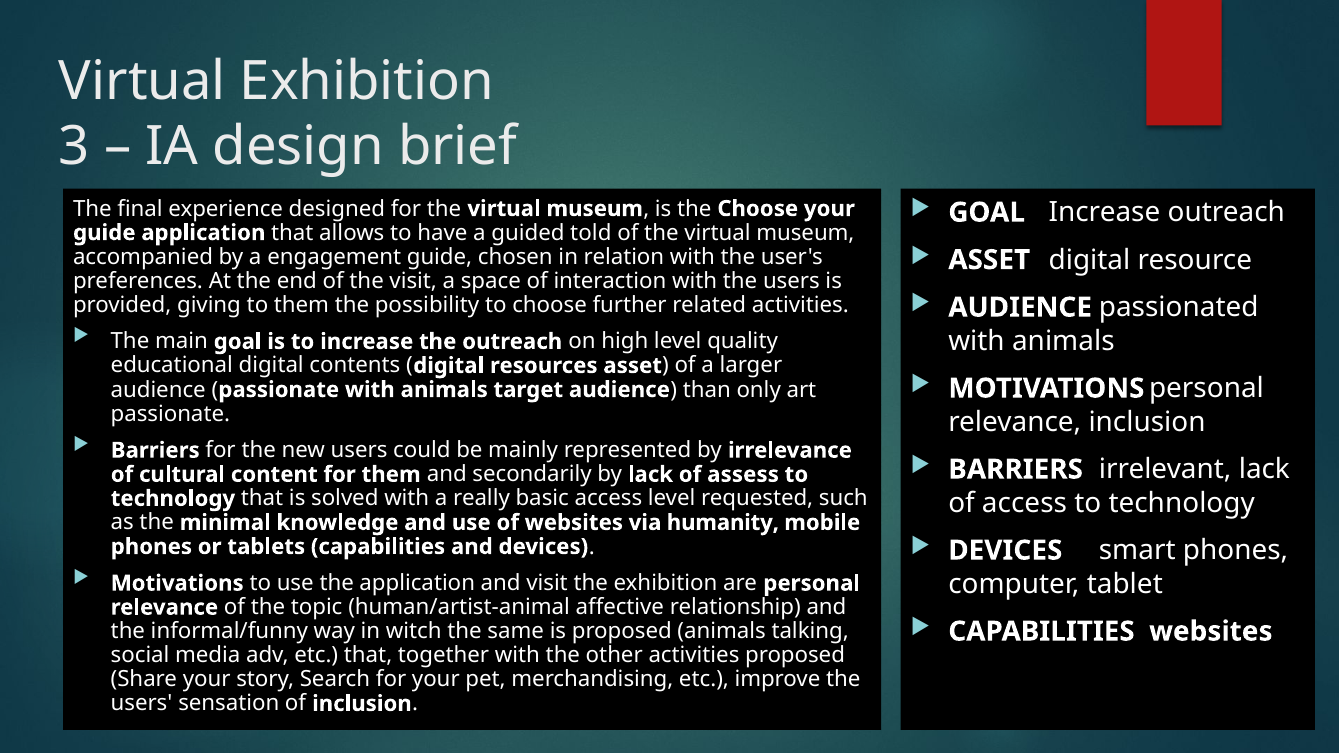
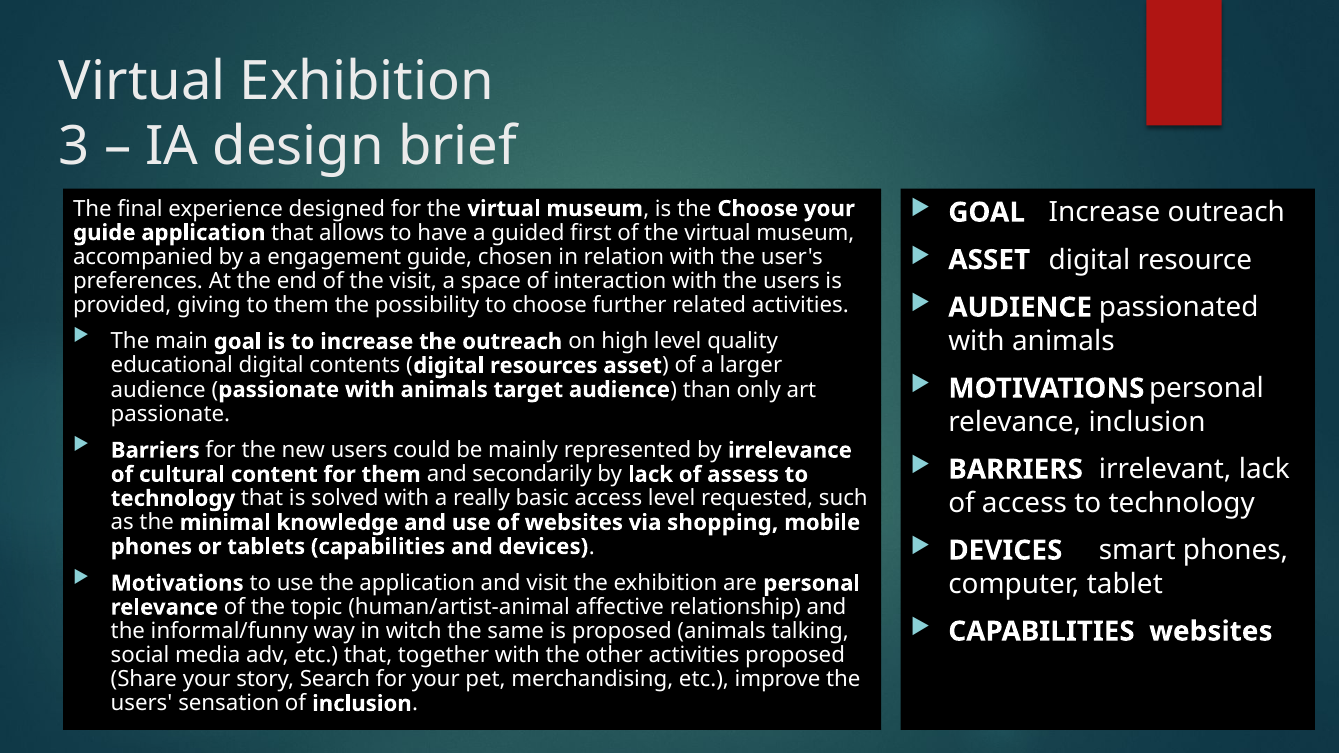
told: told -> first (591, 233)
humanity: humanity -> shopping (723, 523)
